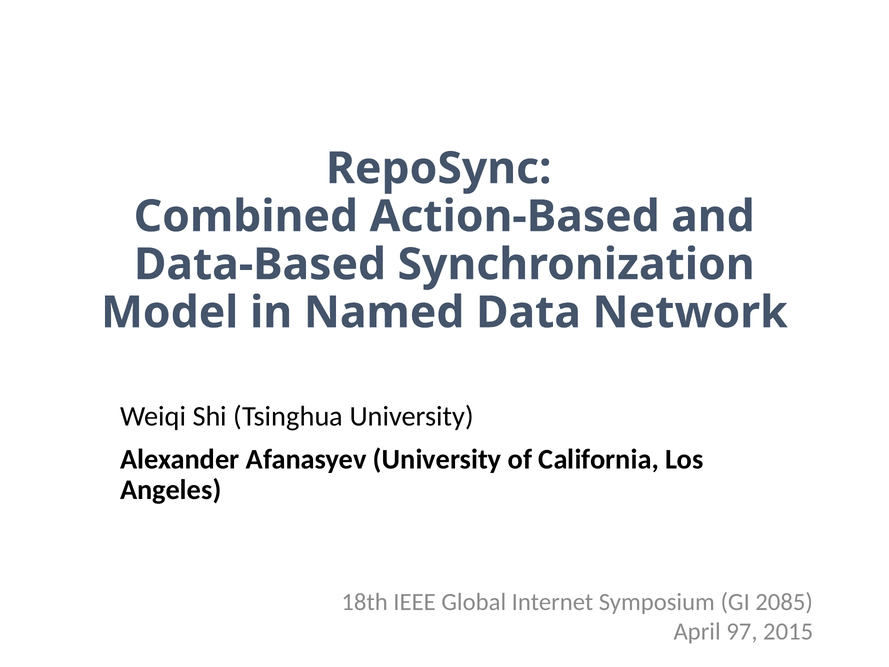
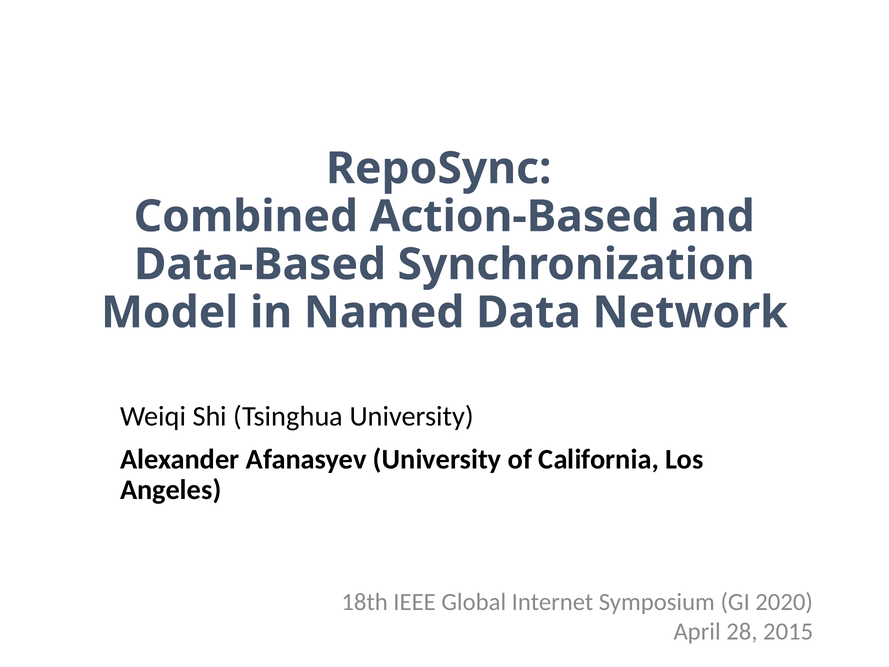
2085: 2085 -> 2020 (784, 602)
97: 97 -> 28 (742, 631)
